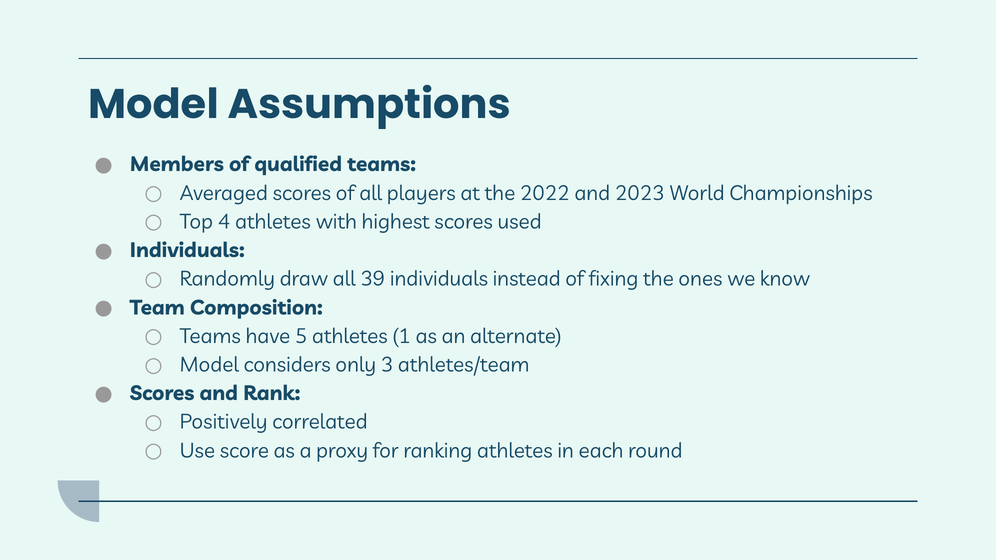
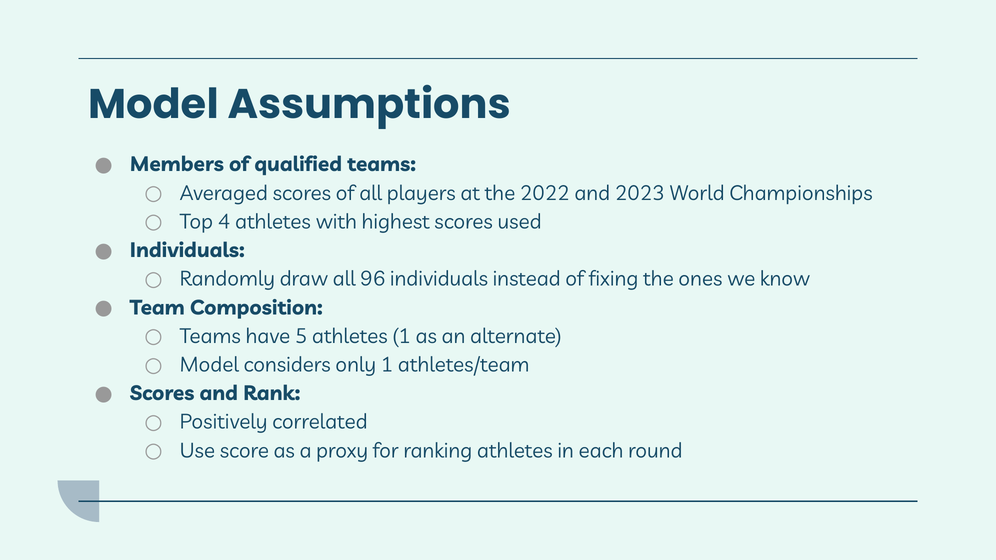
39: 39 -> 96 (373, 279)
only 3: 3 -> 1 (387, 365)
